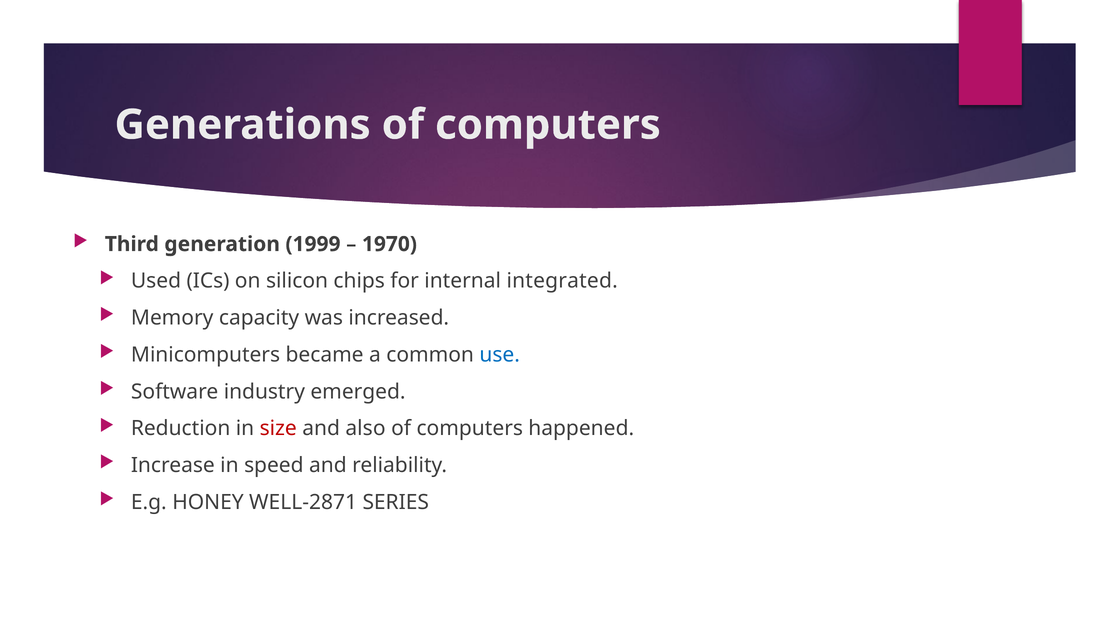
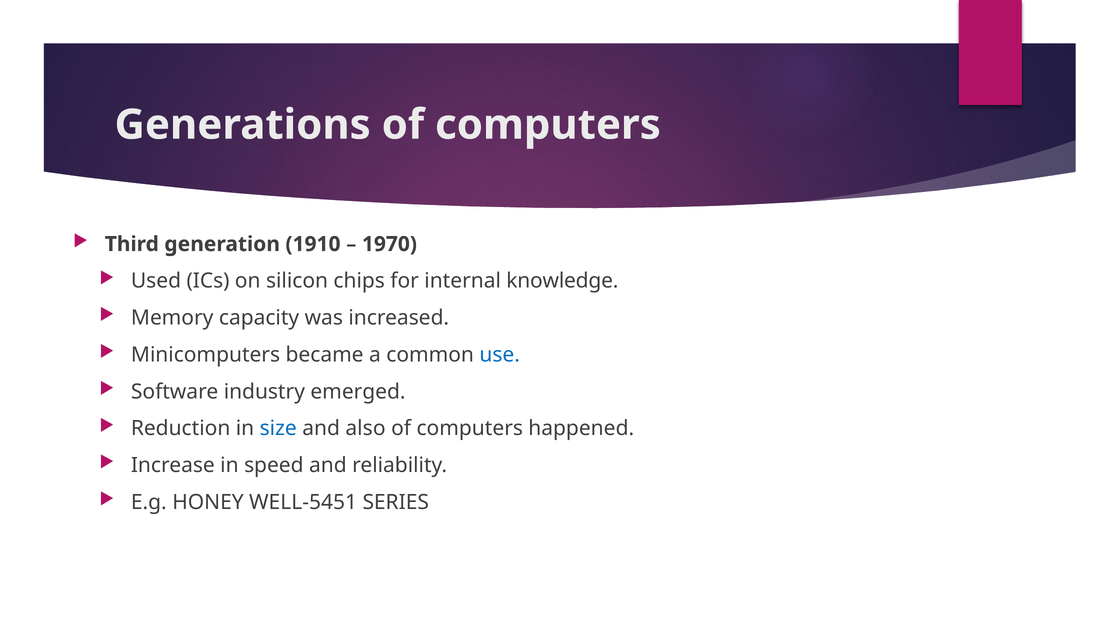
1999: 1999 -> 1910 (313, 244)
integrated: integrated -> knowledge (562, 281)
size colour: red -> blue (278, 429)
WELL-2871: WELL-2871 -> WELL-5451 (303, 502)
